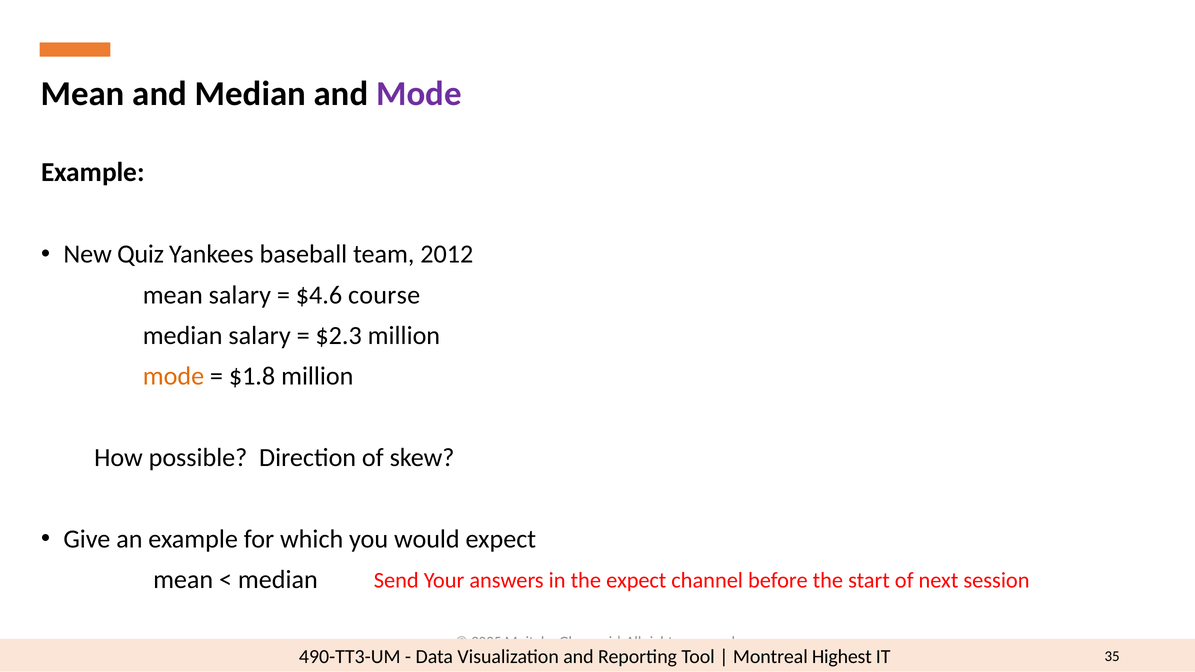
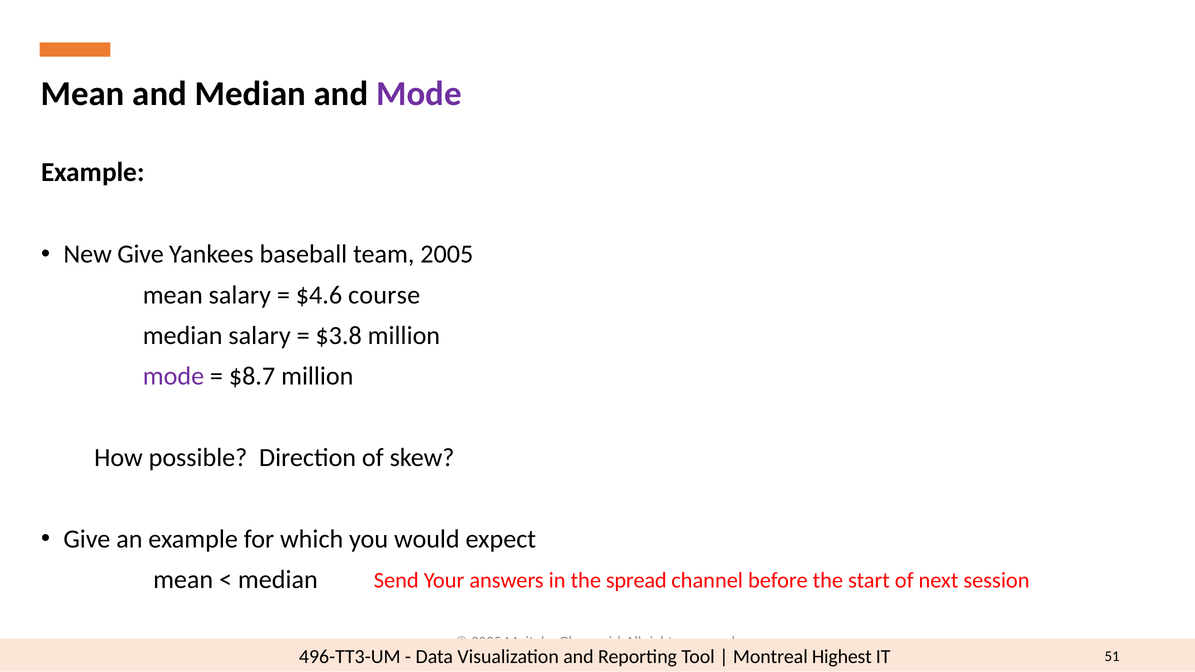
New Quiz: Quiz -> Give (141, 254)
2012: 2012 -> 2005 (447, 254)
$2.3: $2.3 -> $3.8 (339, 336)
mode colour: orange -> purple (173, 376)
$1.8: $1.8 -> $8.7 (252, 376)
the expect: expect -> spread (636, 581)
490-TT3-UM: 490-TT3-UM -> 496-TT3-UM (350, 657)
35: 35 -> 51 (1112, 656)
